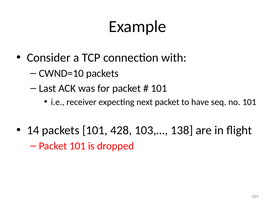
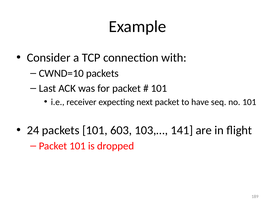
14: 14 -> 24 (33, 130)
428: 428 -> 603 (121, 130)
138: 138 -> 141 (182, 130)
